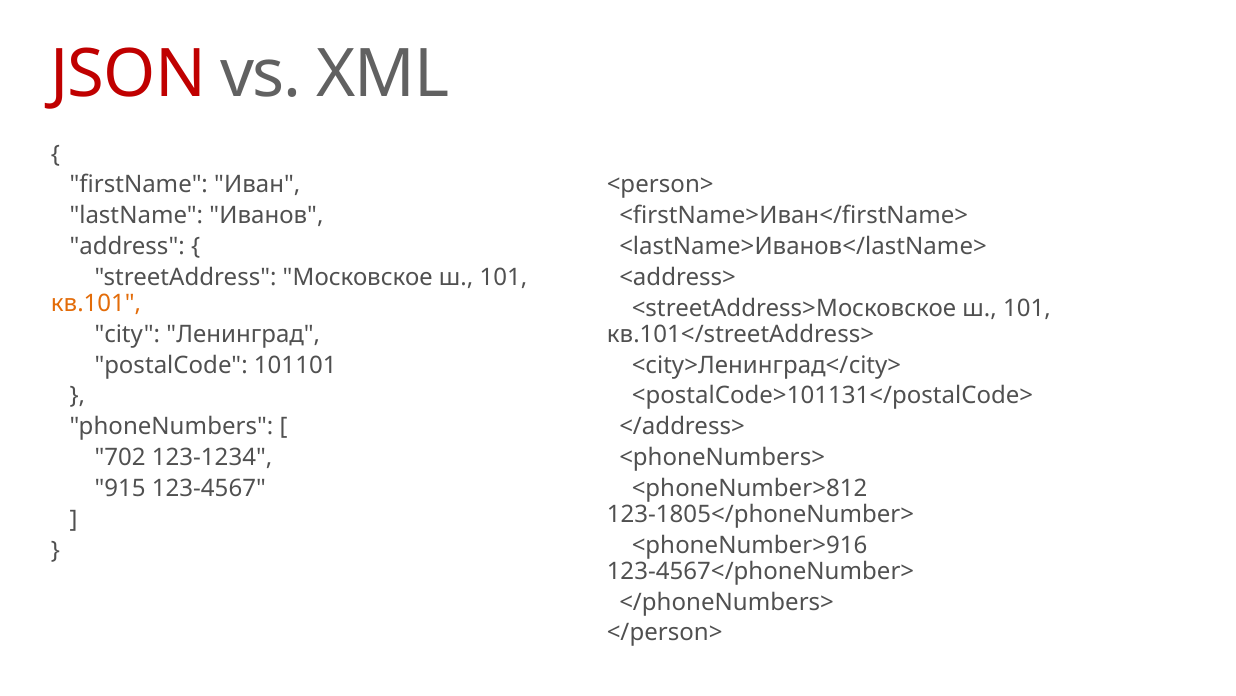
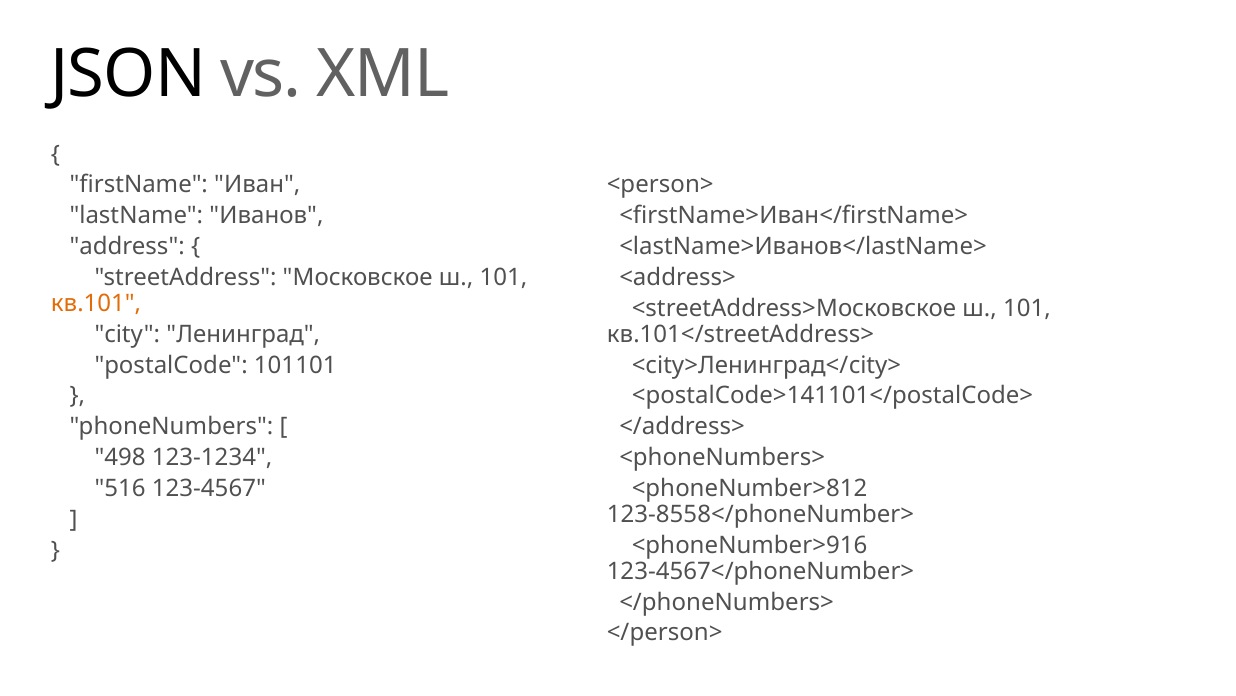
JSON colour: red -> black (128, 74)
<postalCode>101131</postalCode>: <postalCode>101131</postalCode> -> <postalCode>141101</postalCode> (833, 396)
702: 702 -> 498 (120, 457)
915: 915 -> 516 (120, 488)
123-1805</phoneNumber>: 123-1805</phoneNumber> -> 123-8558</phoneNumber> (761, 514)
